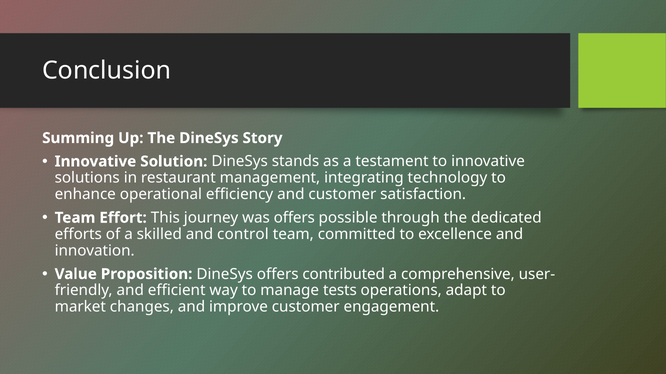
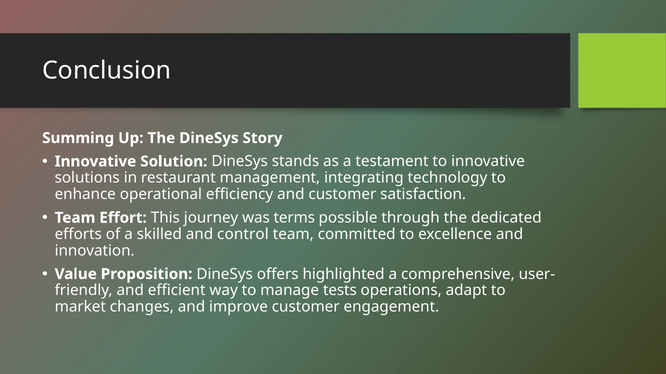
was offers: offers -> terms (294, 218)
contributed: contributed -> highlighted (344, 274)
